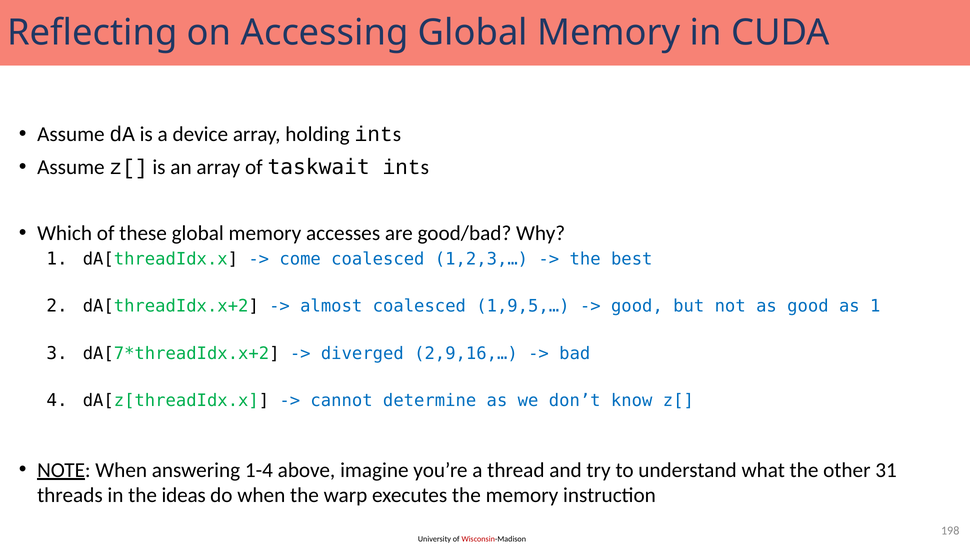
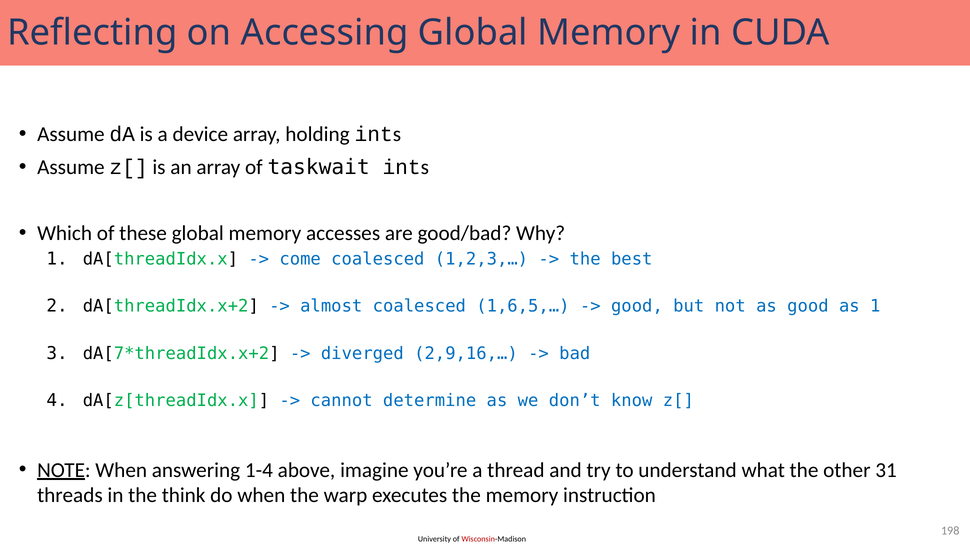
1,9,5,…: 1,9,5,… -> 1,6,5,… (523, 306)
ideas: ideas -> think (184, 495)
